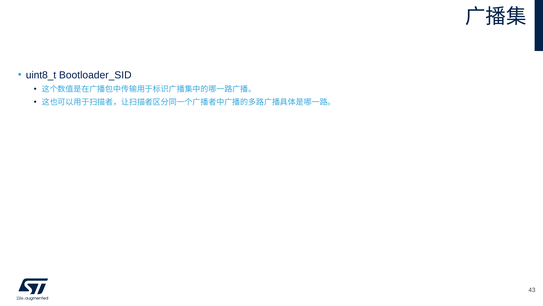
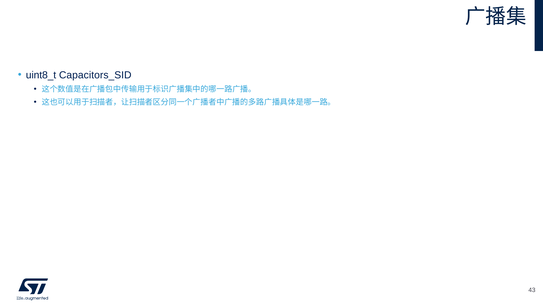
Bootloader_SID: Bootloader_SID -> Capacitors_SID (95, 75)
